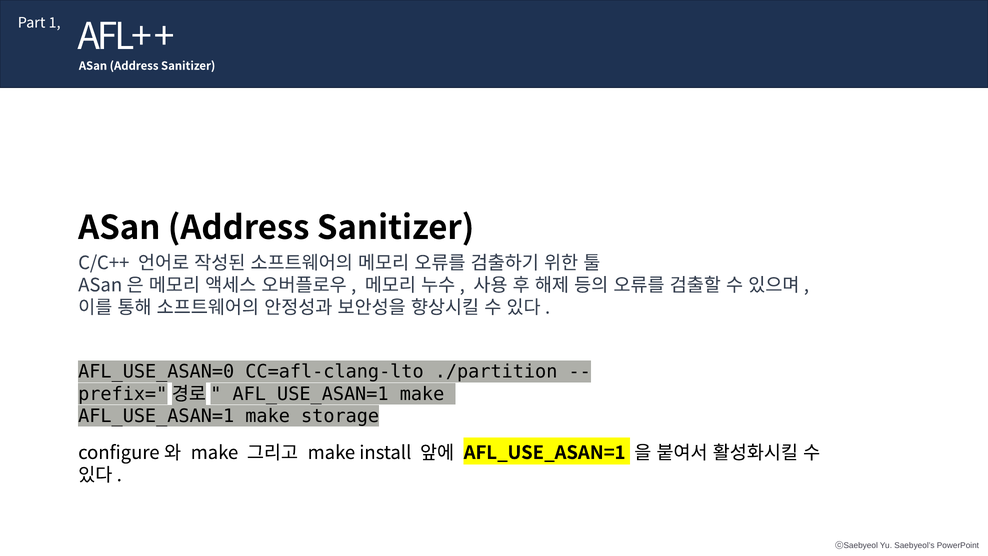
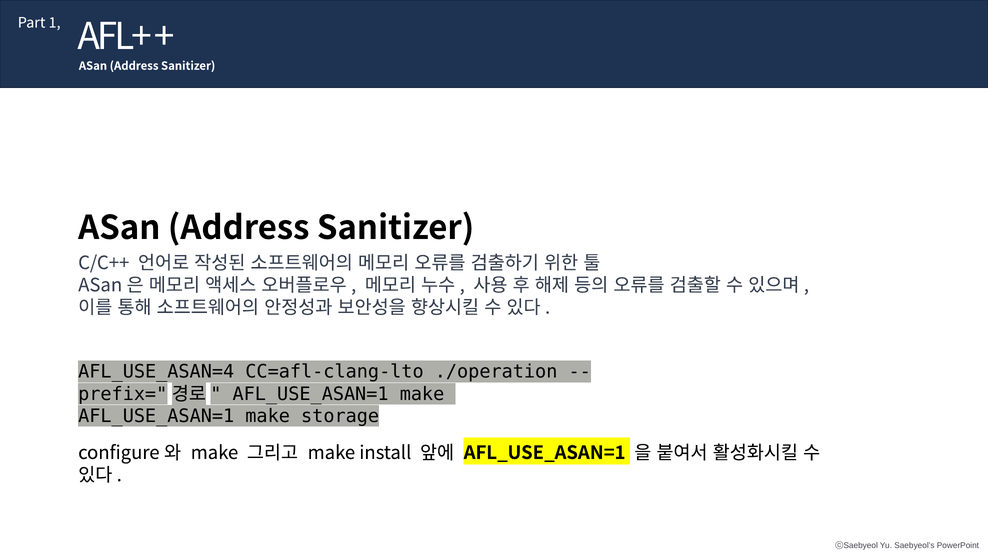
AFL_USE_ASAN=0: AFL_USE_ASAN=0 -> AFL_USE_ASAN=4 (156, 372)
./partition: ./partition -> ./operation (496, 372)
